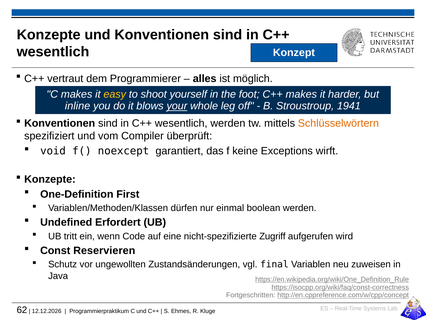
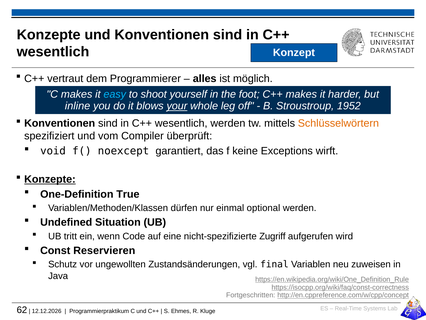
easy colour: yellow -> light blue (115, 94)
1941: 1941 -> 1952 (349, 106)
Konzepte underline: none -> present (50, 179)
First: First -> True (128, 194)
boolean: boolean -> optional (263, 208)
Erfordert: Erfordert -> Situation (118, 222)
